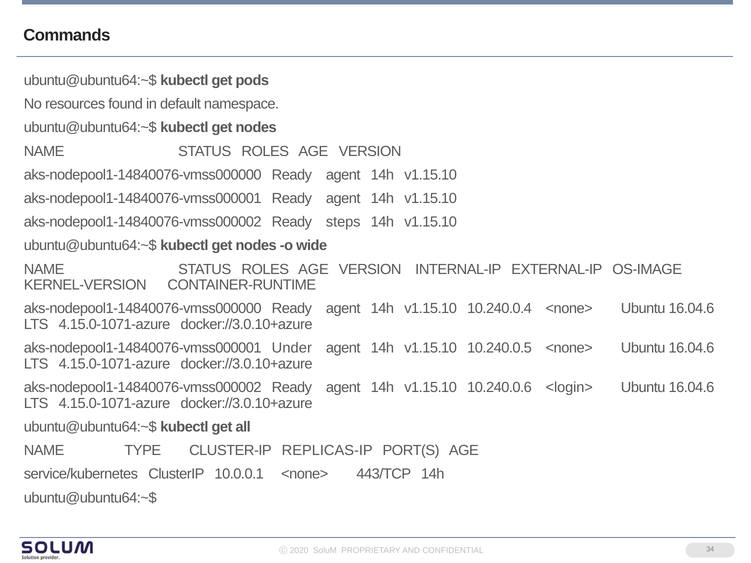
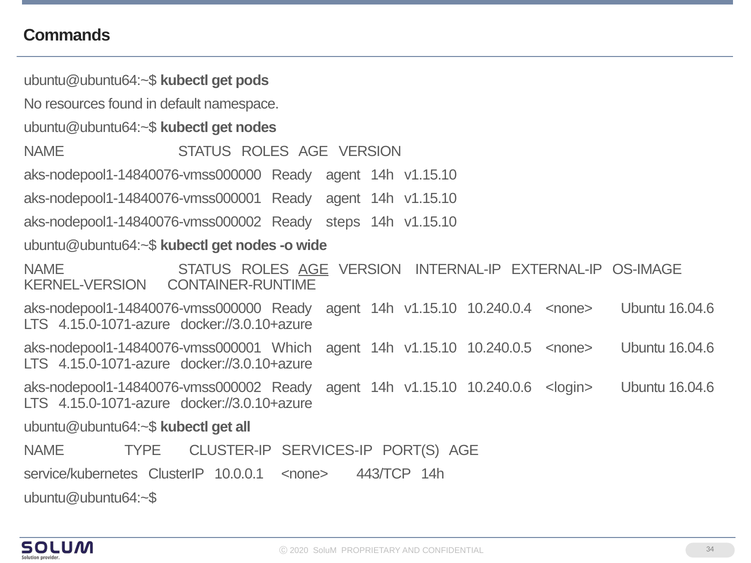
AGE underline: none -> present (313, 269)
Under: Under -> Which (292, 348)
REPLICAS-IP: REPLICAS-IP -> SERVICES-IP (327, 451)
